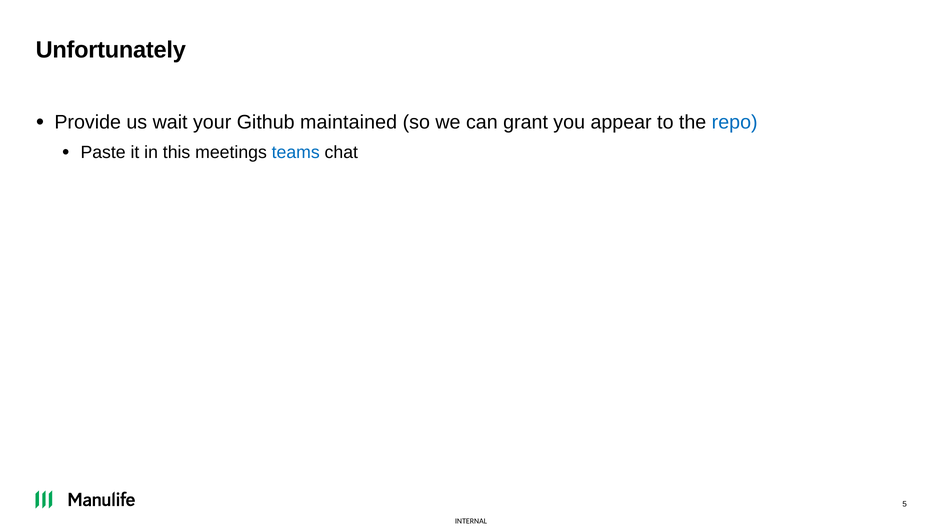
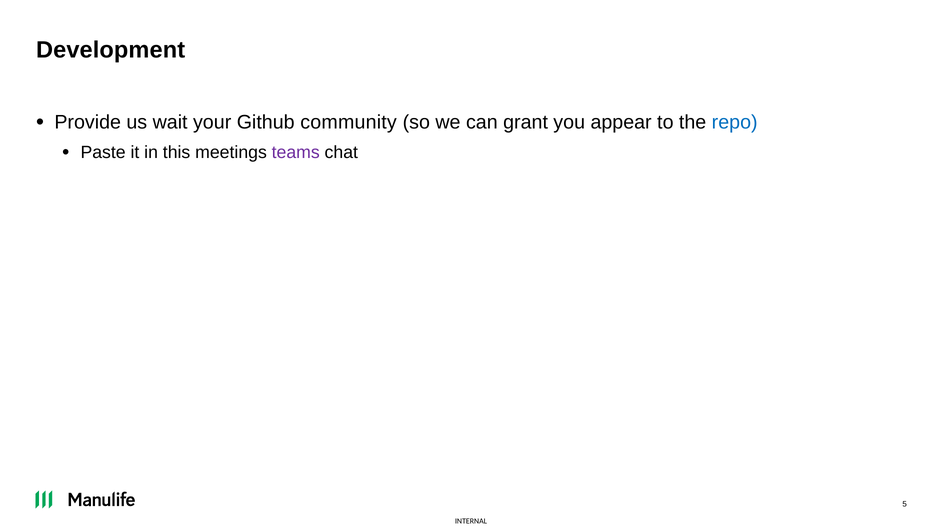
Unfortunately: Unfortunately -> Development (111, 50)
maintained: maintained -> community (349, 122)
teams colour: blue -> purple (296, 152)
